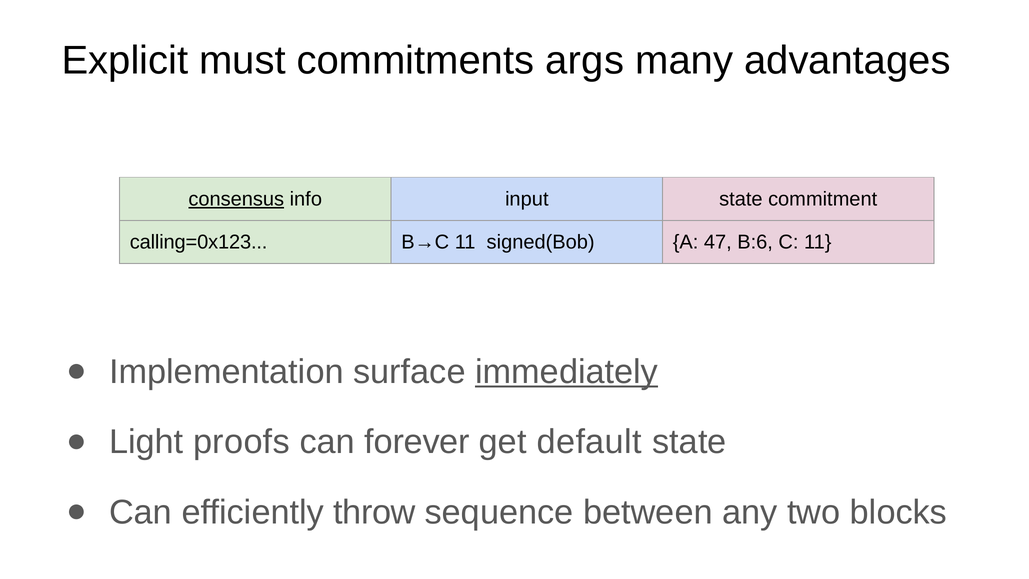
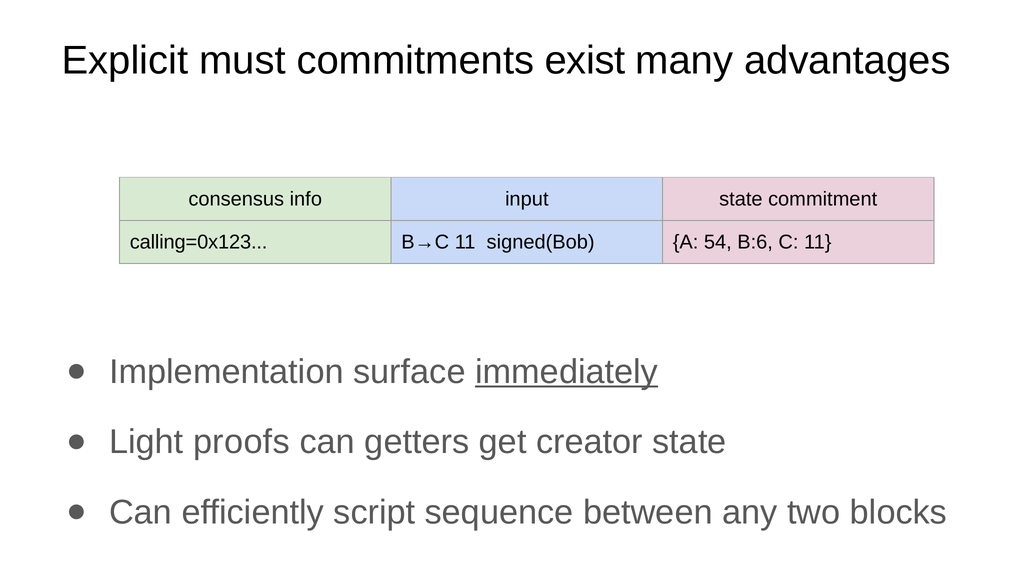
args: args -> exist (585, 60)
consensus underline: present -> none (236, 199)
47: 47 -> 54 (718, 242)
forever: forever -> getters (417, 442)
default: default -> creator (589, 442)
throw: throw -> script (374, 512)
